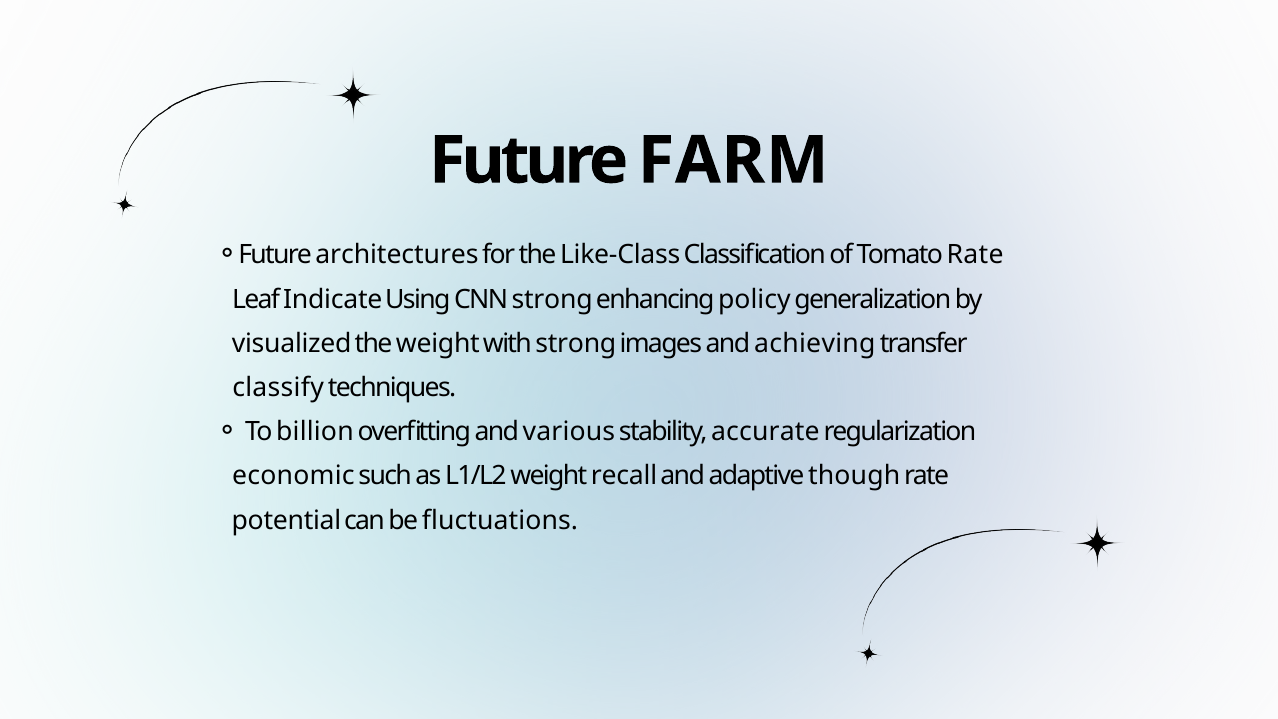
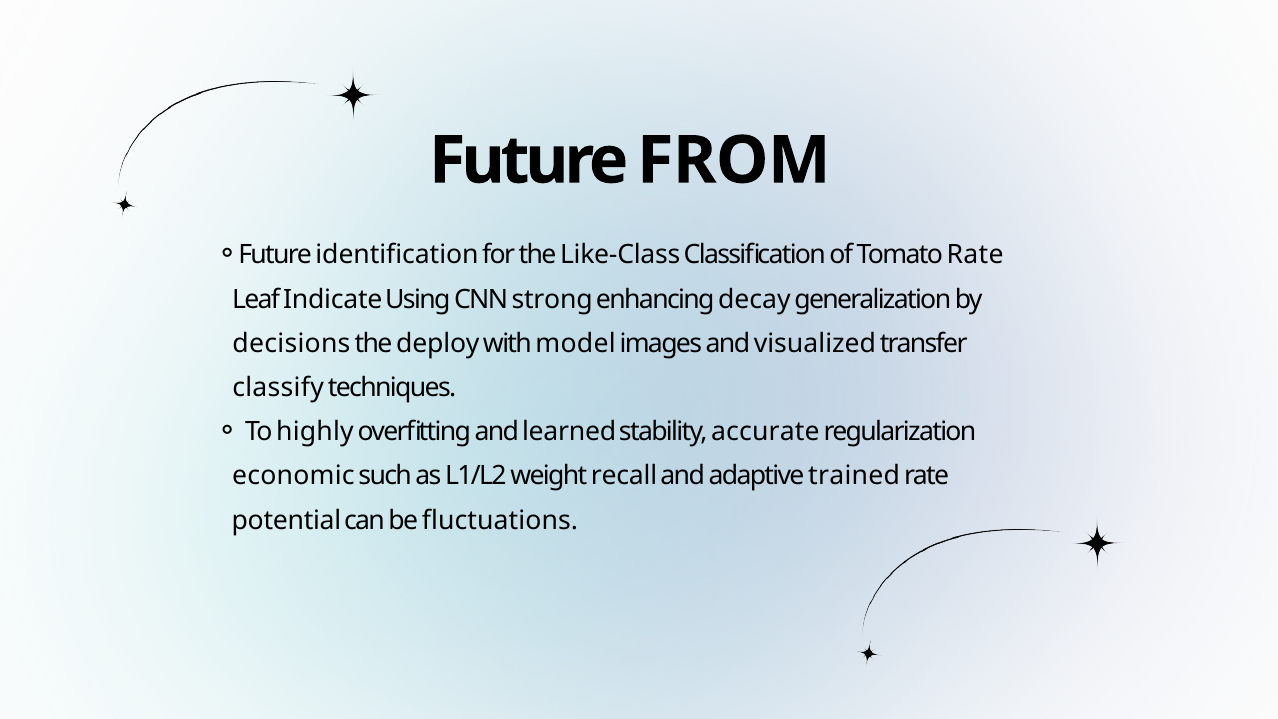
FARM: FARM -> FROM (734, 161)
architectures: architectures -> identification (397, 255)
policy: policy -> decay (754, 299)
visualized: visualized -> decisions (291, 343)
the weight: weight -> deploy (438, 343)
with strong: strong -> model (576, 343)
achieving: achieving -> visualized (815, 343)
billion: billion -> highly (315, 432)
various: various -> learned (569, 432)
though: though -> trained (854, 476)
